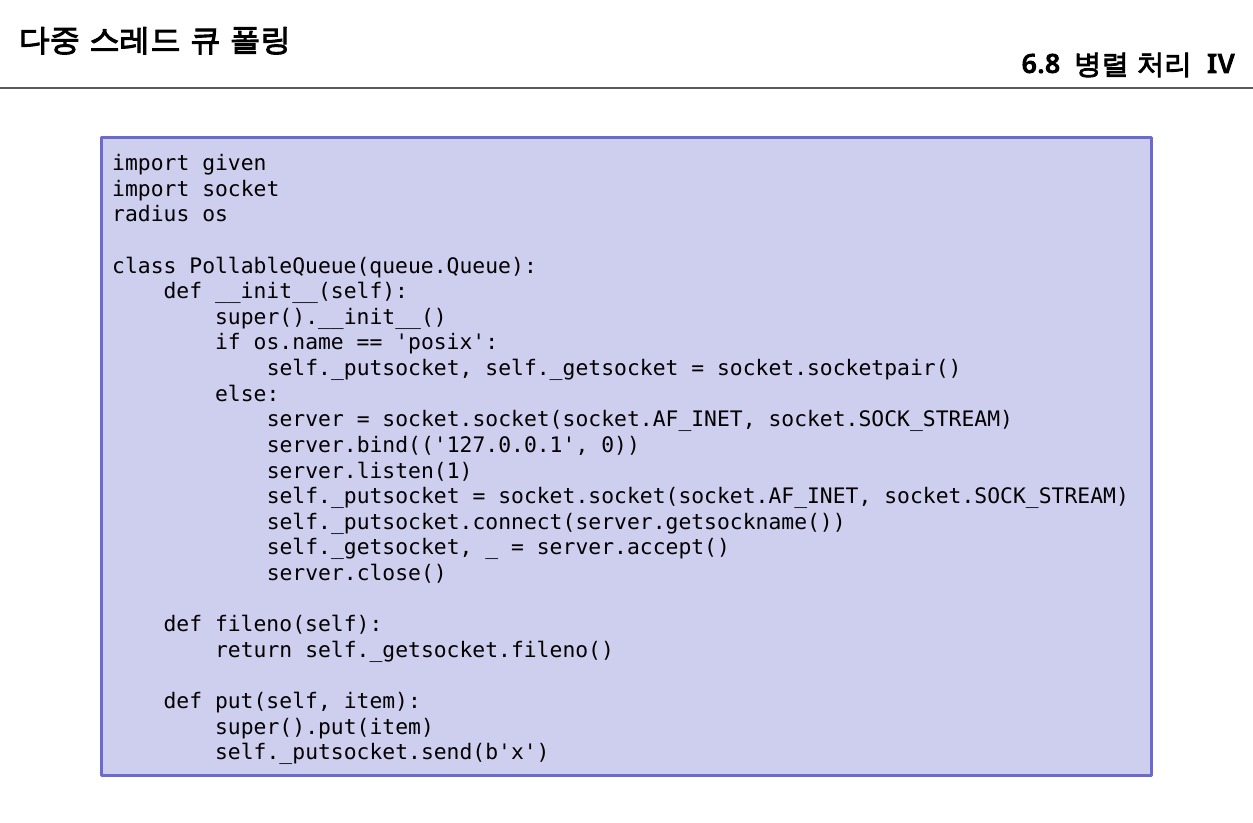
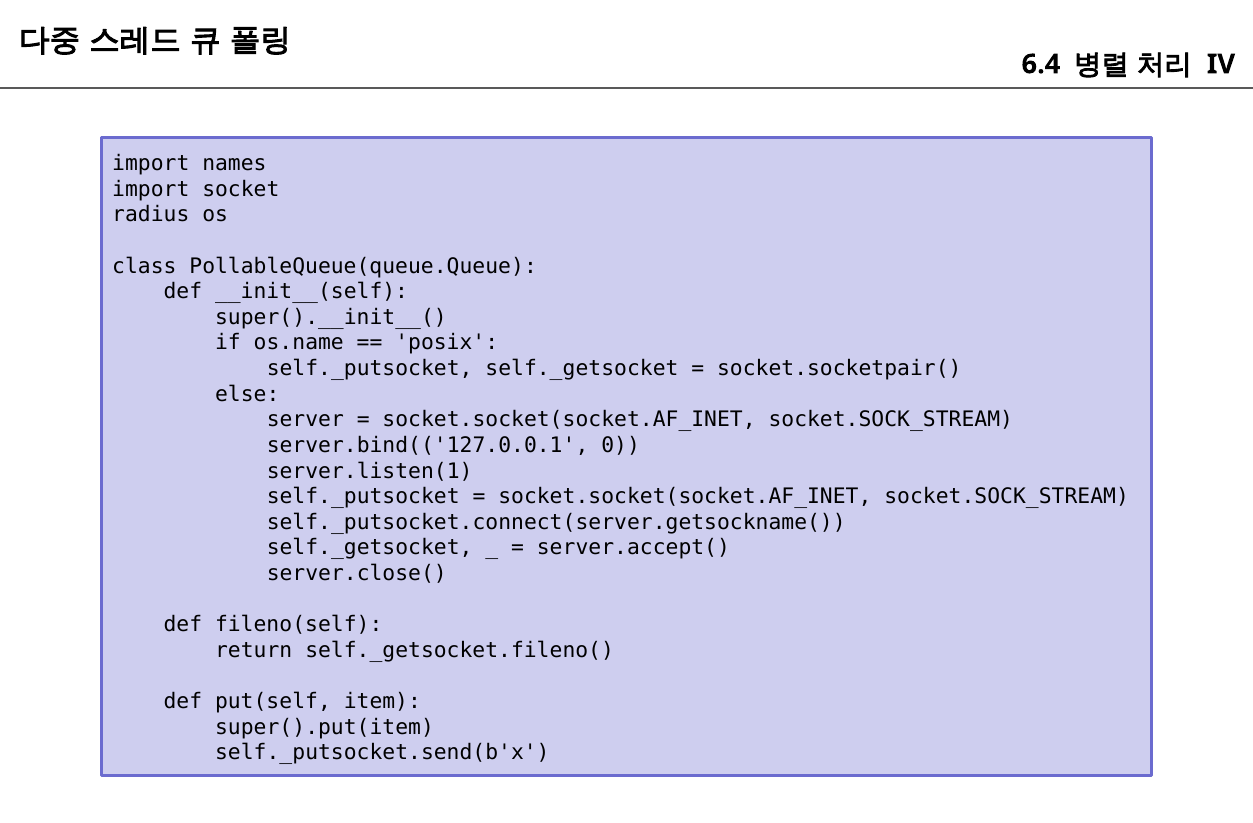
6.8: 6.8 -> 6.4 (1041, 64)
given: given -> names (234, 164)
